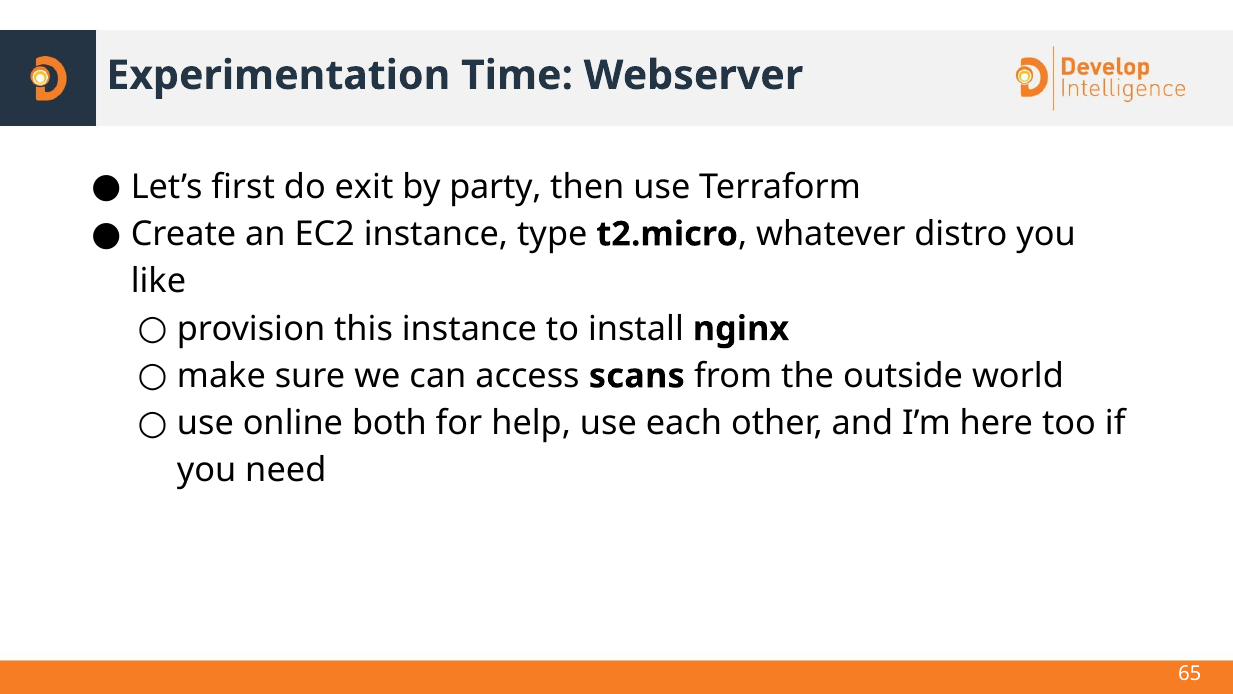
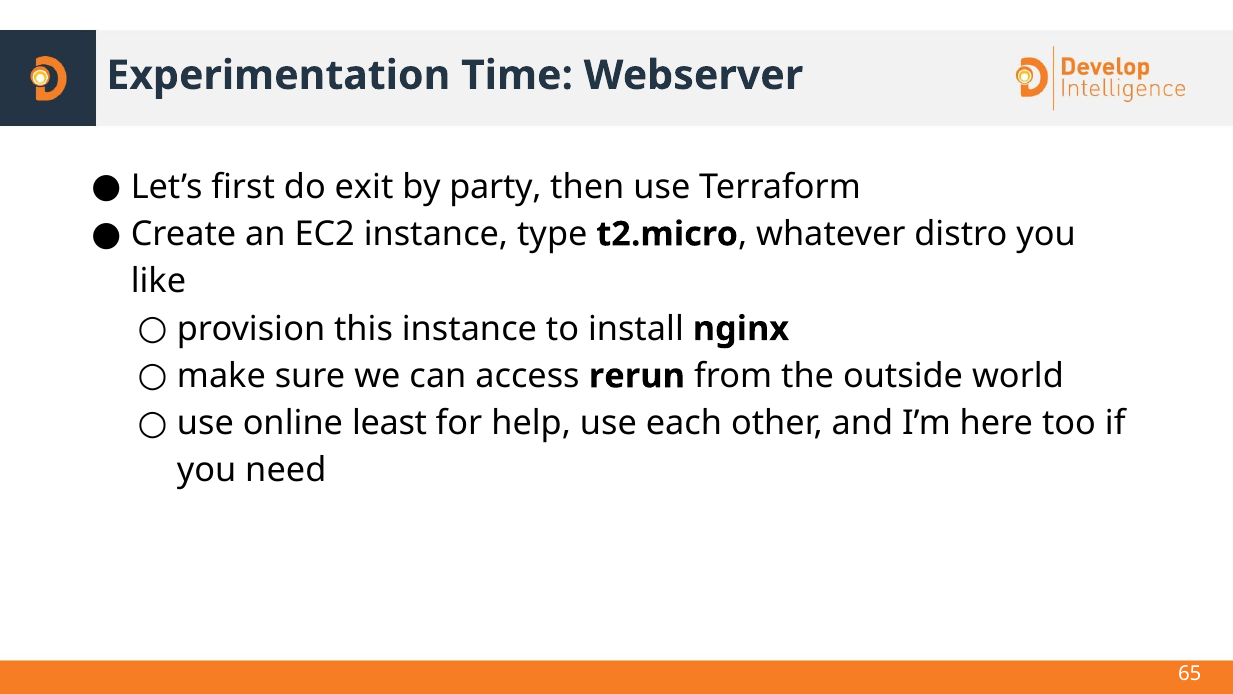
scans: scans -> rerun (637, 376)
both: both -> least (390, 423)
